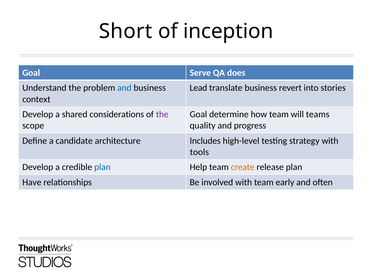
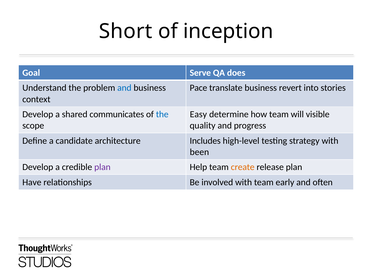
Lead: Lead -> Pace (198, 88)
considerations: considerations -> communicates (117, 114)
the colour: purple -> blue (162, 114)
Goal: Goal -> Easy (198, 114)
teams: teams -> visible (318, 114)
tools: tools -> been (199, 152)
plan colour: blue -> purple (102, 167)
